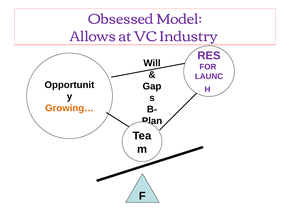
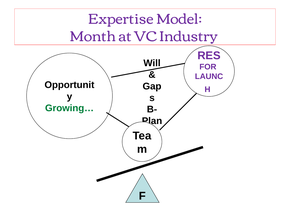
Obsessed: Obsessed -> Expertise (121, 19)
Allows: Allows -> Month (93, 37)
Growing… colour: orange -> green (69, 108)
